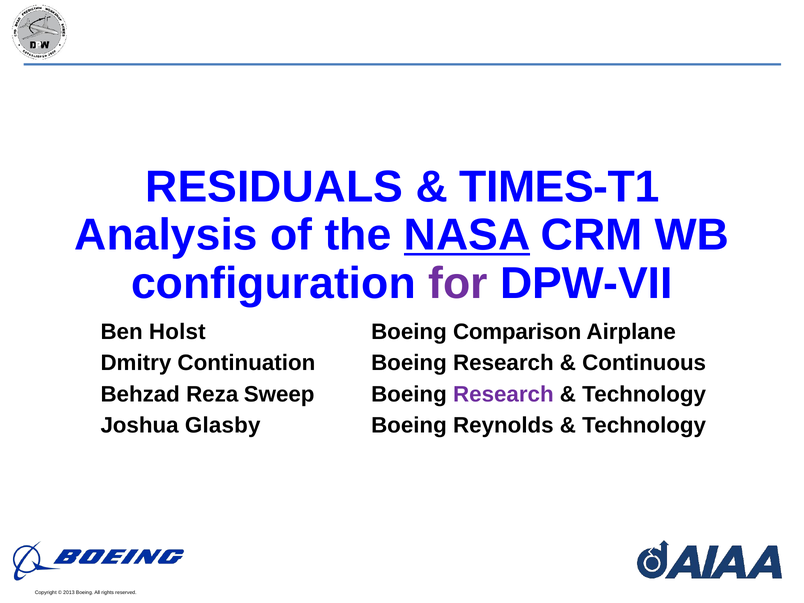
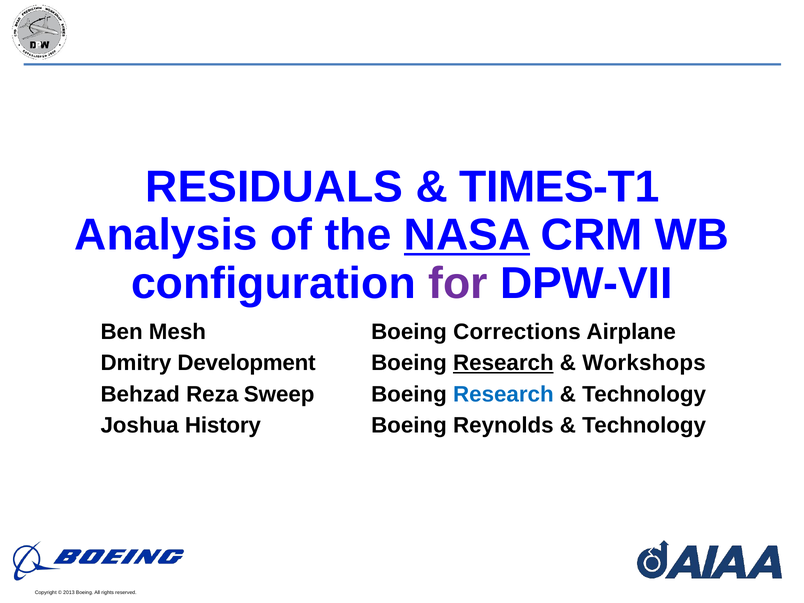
Holst: Holst -> Mesh (177, 332)
Comparison: Comparison -> Corrections (517, 332)
Continuation: Continuation -> Development (247, 363)
Research underline: none -> present (503, 363)
Continuous: Continuous -> Workshops (644, 363)
Research colour: purple -> blue (503, 394)
Glasby: Glasby -> History (223, 426)
